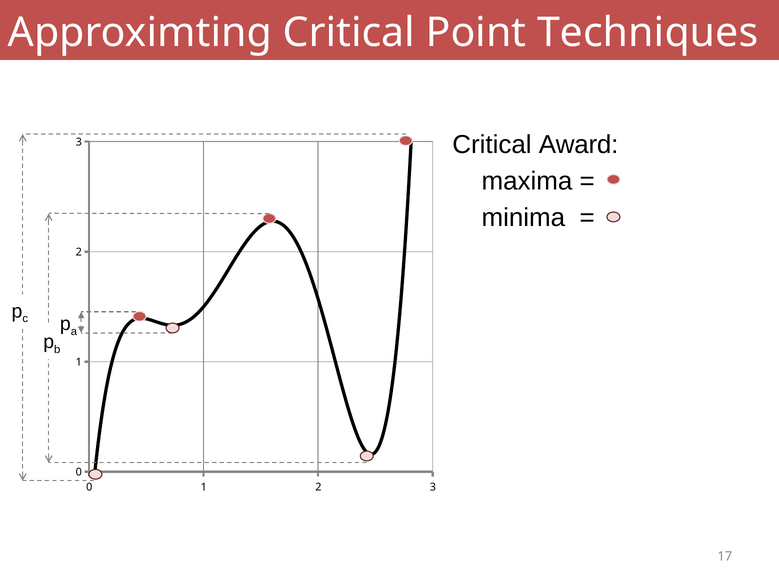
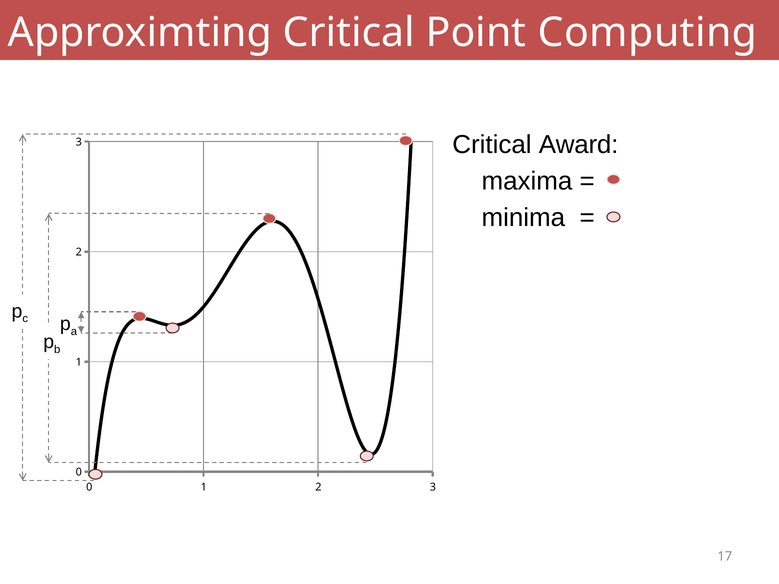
Techniques: Techniques -> Computing (647, 33)
